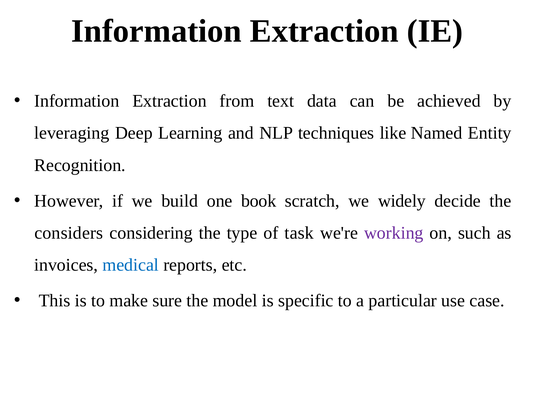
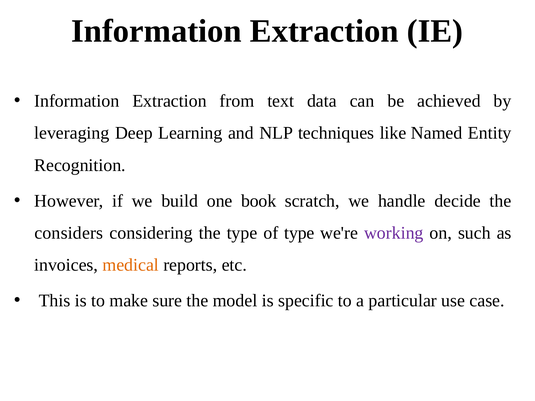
widely: widely -> handle (402, 201)
of task: task -> type (299, 233)
medical colour: blue -> orange (131, 265)
